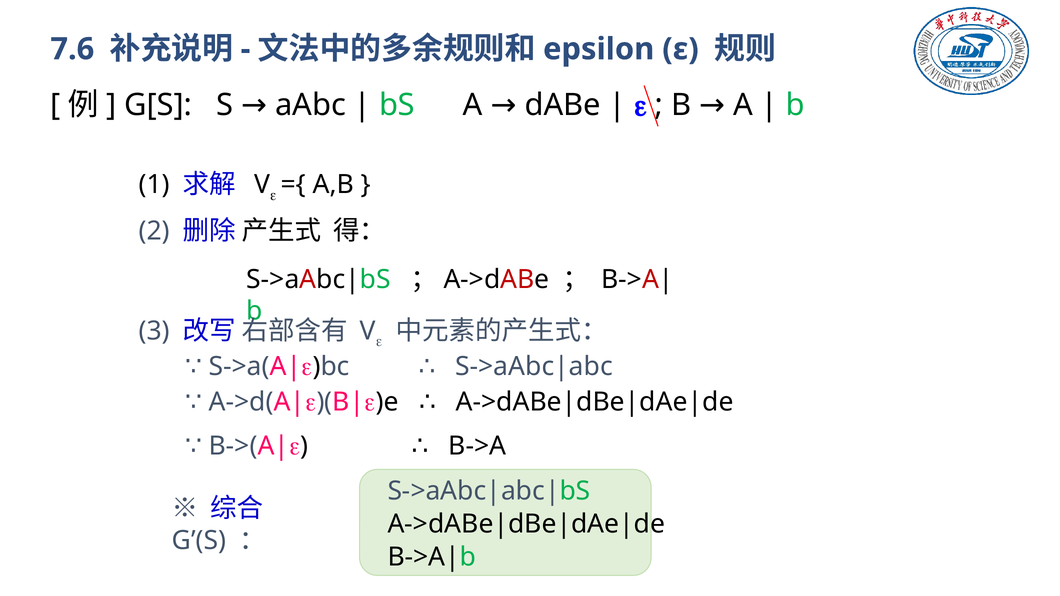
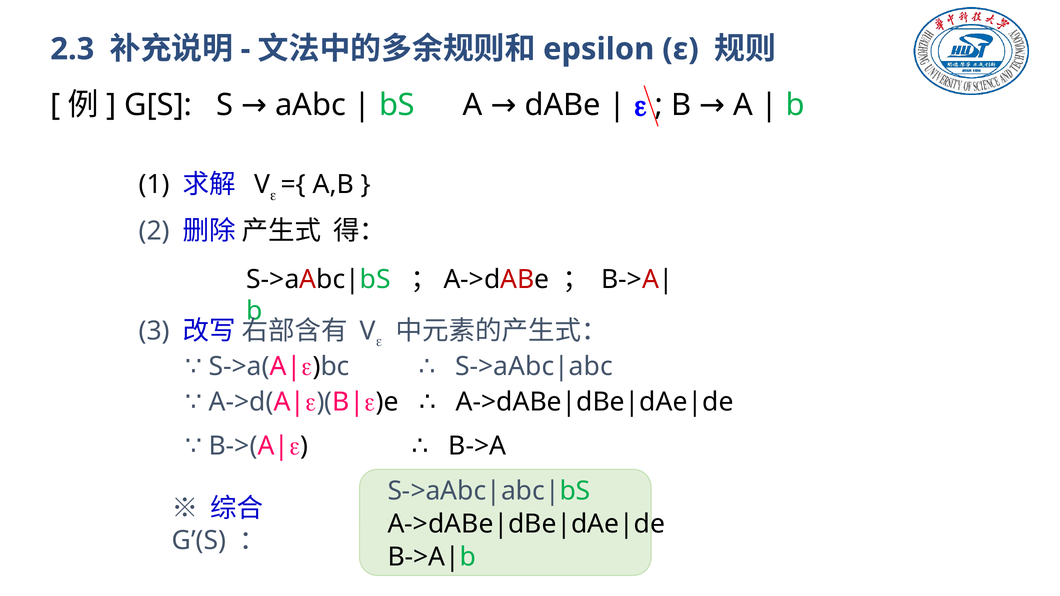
7.6: 7.6 -> 2.3 (72, 49)
